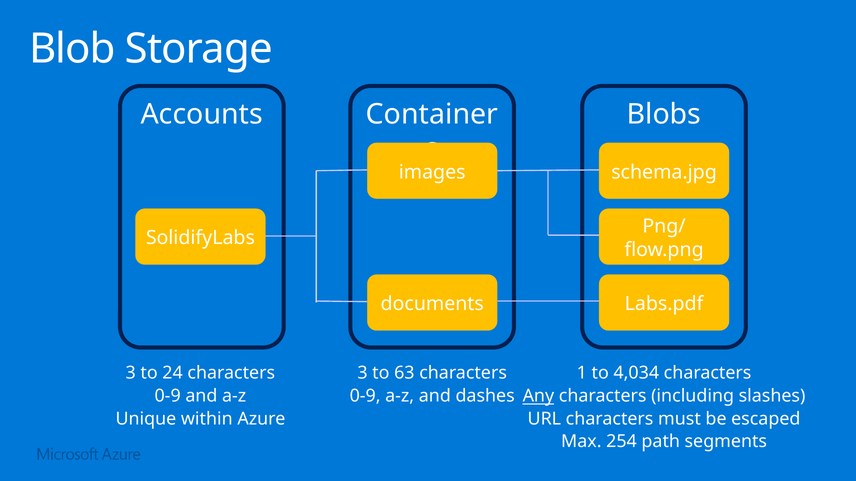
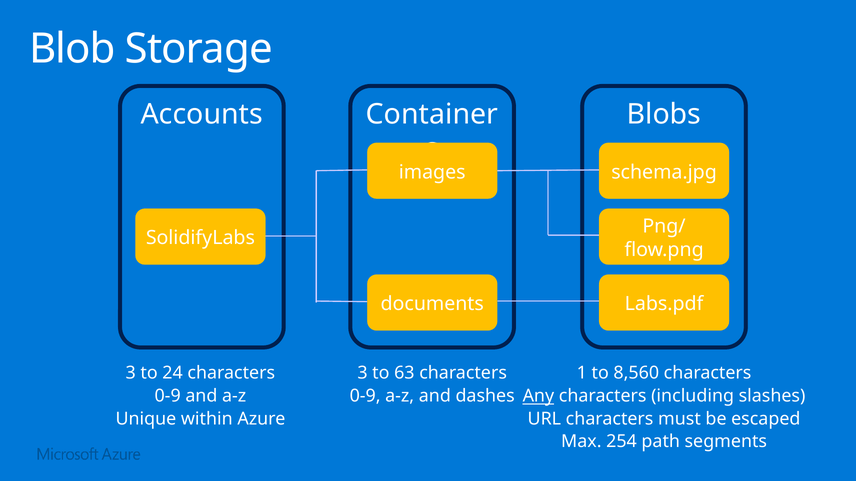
4,034: 4,034 -> 8,560 (636, 373)
